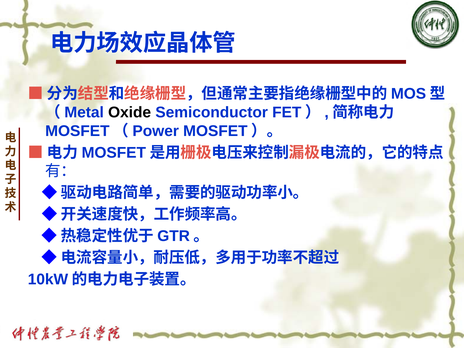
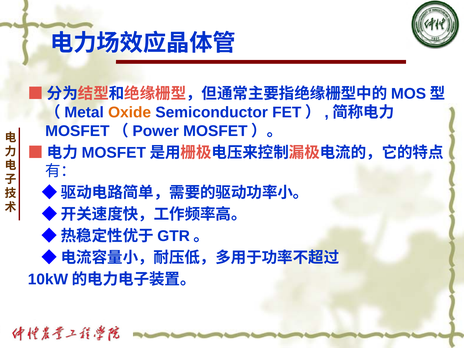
Oxide colour: black -> orange (130, 112)
